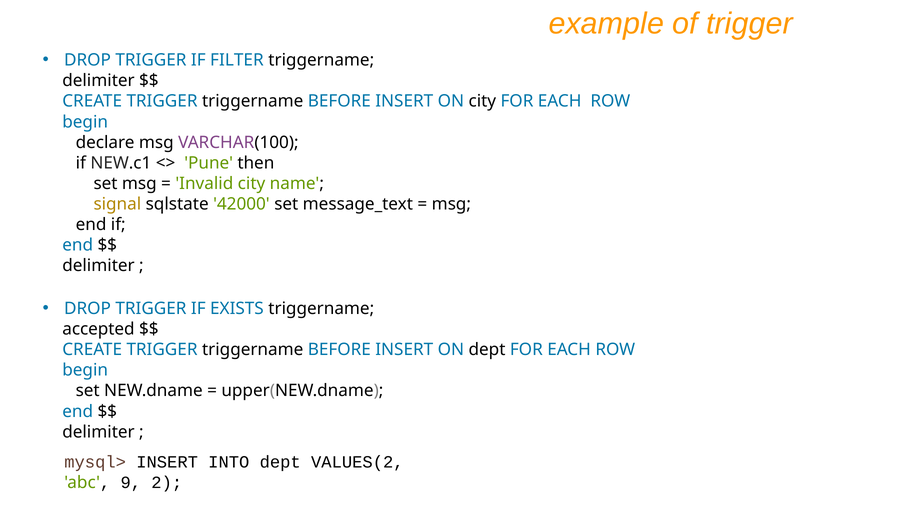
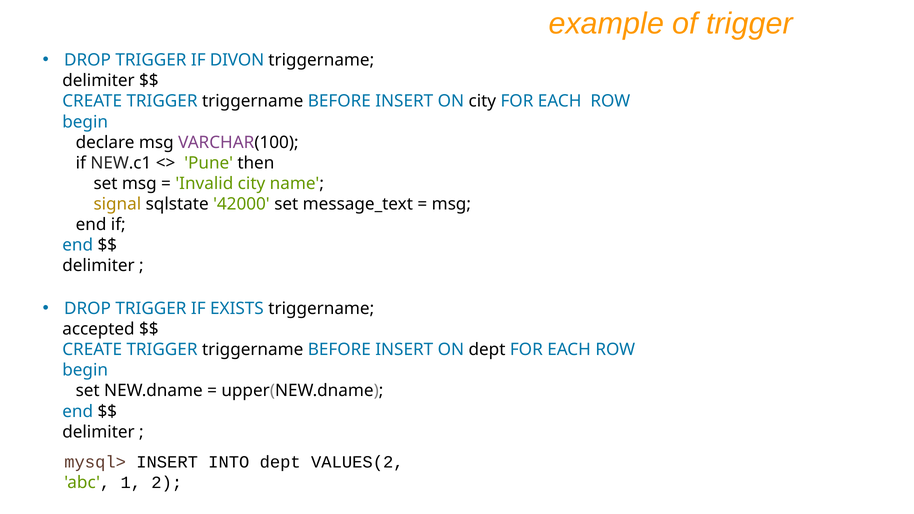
FILTER: FILTER -> DIVON (237, 60)
9: 9 -> 1 (131, 483)
